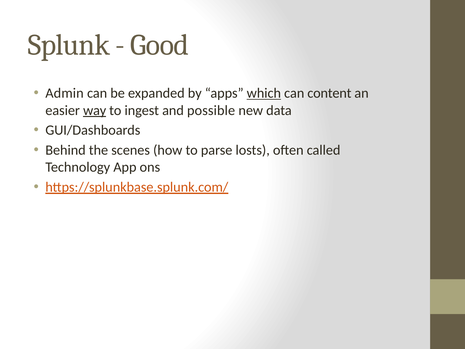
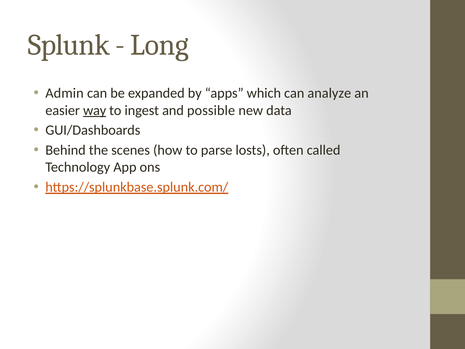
Good: Good -> Long (160, 45)
which underline: present -> none (264, 93)
content: content -> analyze (329, 93)
